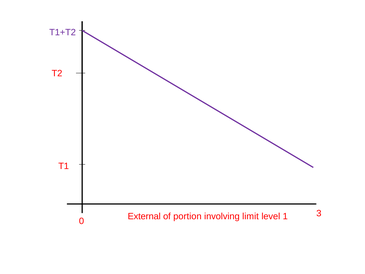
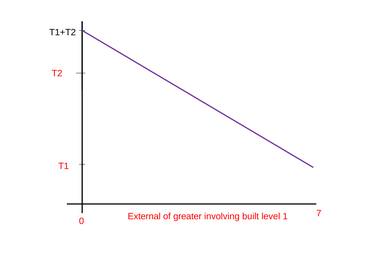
T1+T2 colour: purple -> black (63, 32)
portion: portion -> greater (187, 216)
limit: limit -> built (251, 216)
3: 3 -> 7 (319, 213)
